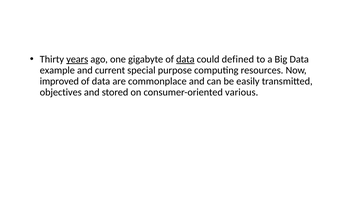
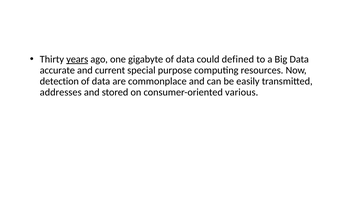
data underline: present -> none (185, 59)
example: example -> accurate (57, 70)
improved: improved -> detection (59, 81)
objectives: objectives -> addresses (61, 92)
